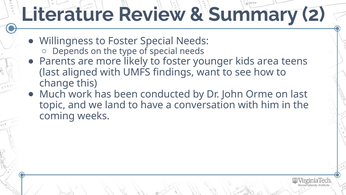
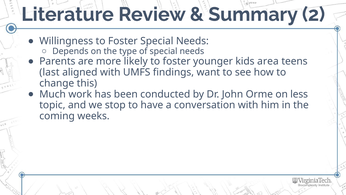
on last: last -> less (299, 94)
land: land -> stop (115, 105)
